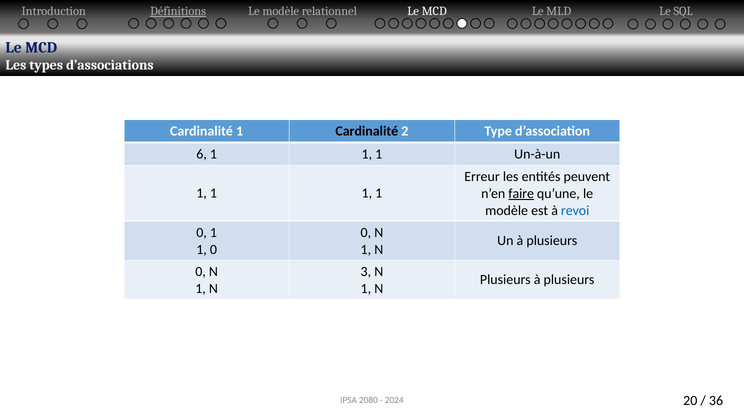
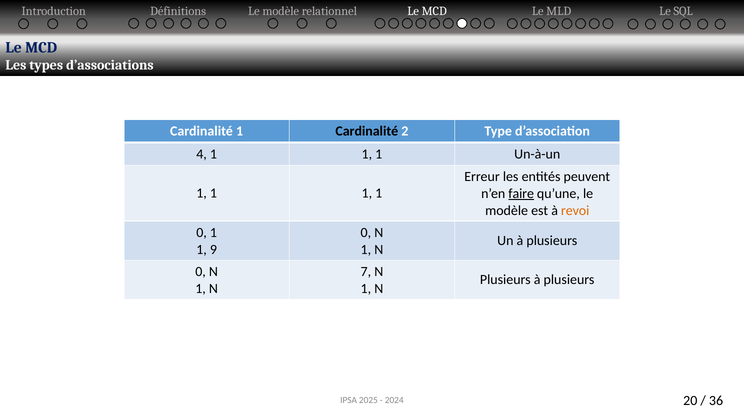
Définitions underline: present -> none (178, 11)
6: 6 -> 4 (202, 154)
revoi colour: blue -> orange (575, 210)
1 0: 0 -> 9 (213, 249)
3: 3 -> 7 (366, 271)
2080: 2080 -> 2025 (368, 400)
